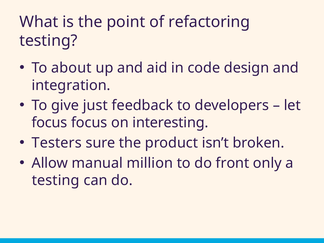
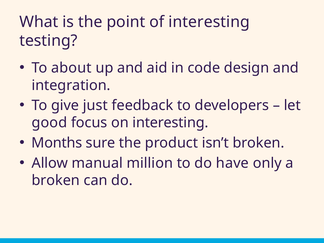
of refactoring: refactoring -> interesting (209, 22)
focus: focus -> good (49, 123)
Testers: Testers -> Months (57, 143)
front: front -> have (232, 163)
testing: testing -> broken (56, 180)
